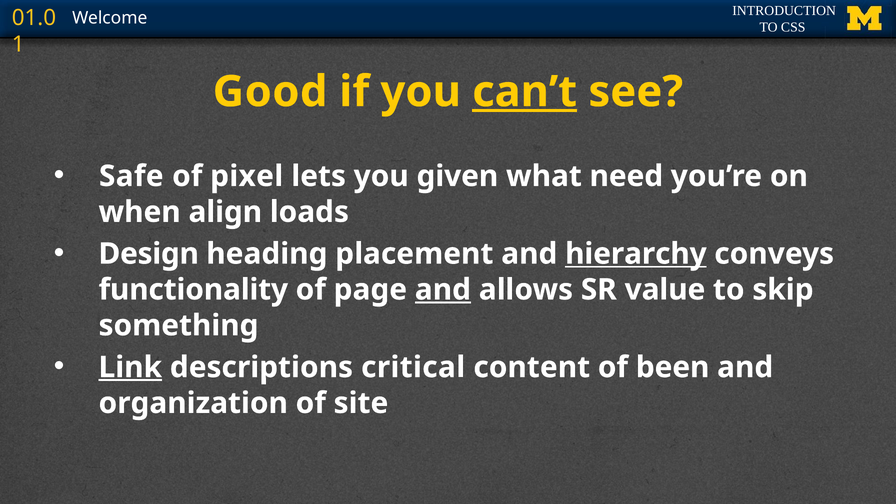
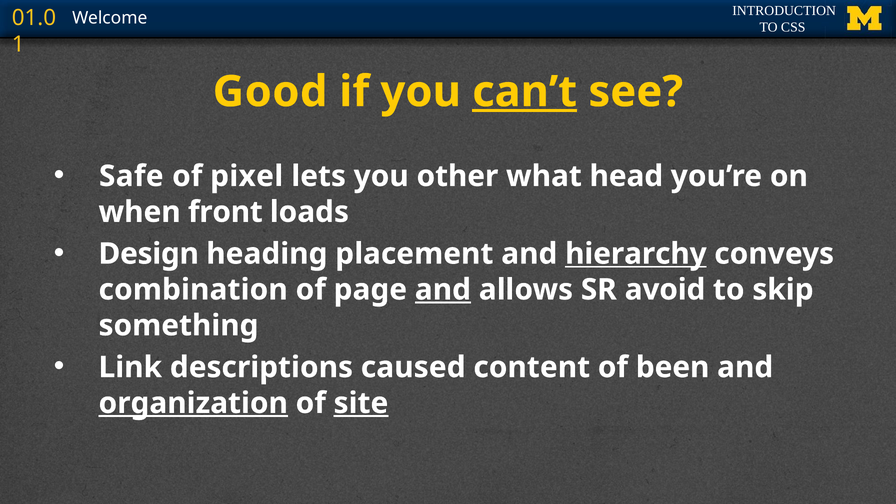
given: given -> other (457, 176)
need: need -> head (626, 176)
align: align -> front (225, 212)
functionality: functionality -> combination (193, 290)
value: value -> avoid (665, 290)
Link underline: present -> none (130, 367)
critical: critical -> caused (413, 367)
organization underline: none -> present (193, 403)
site underline: none -> present (361, 403)
